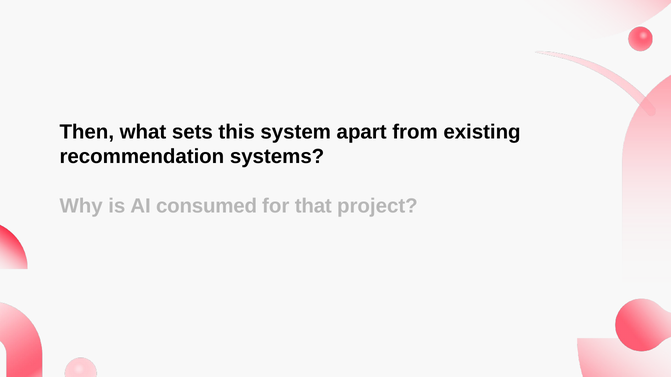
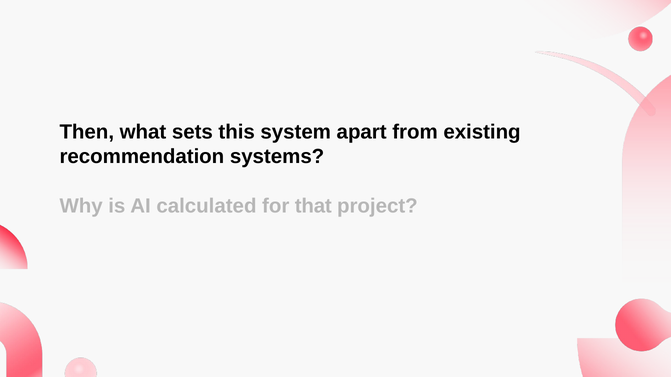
consumed: consumed -> calculated (206, 206)
